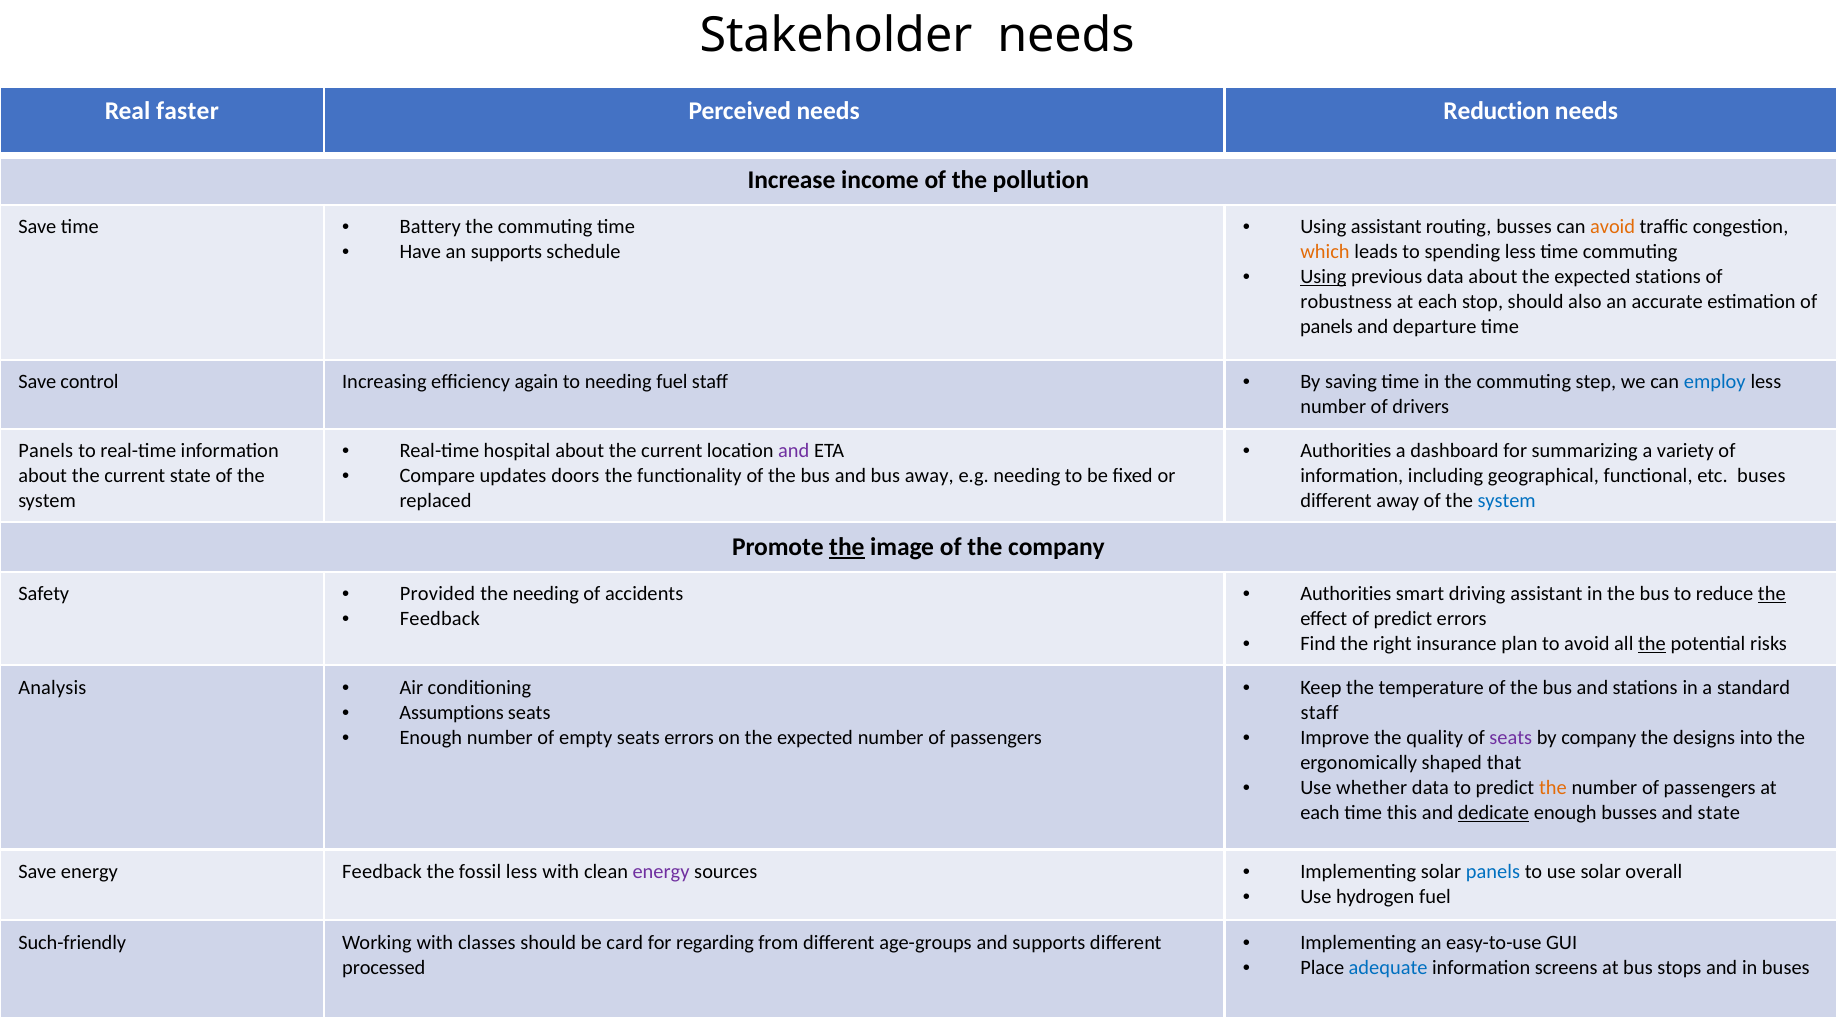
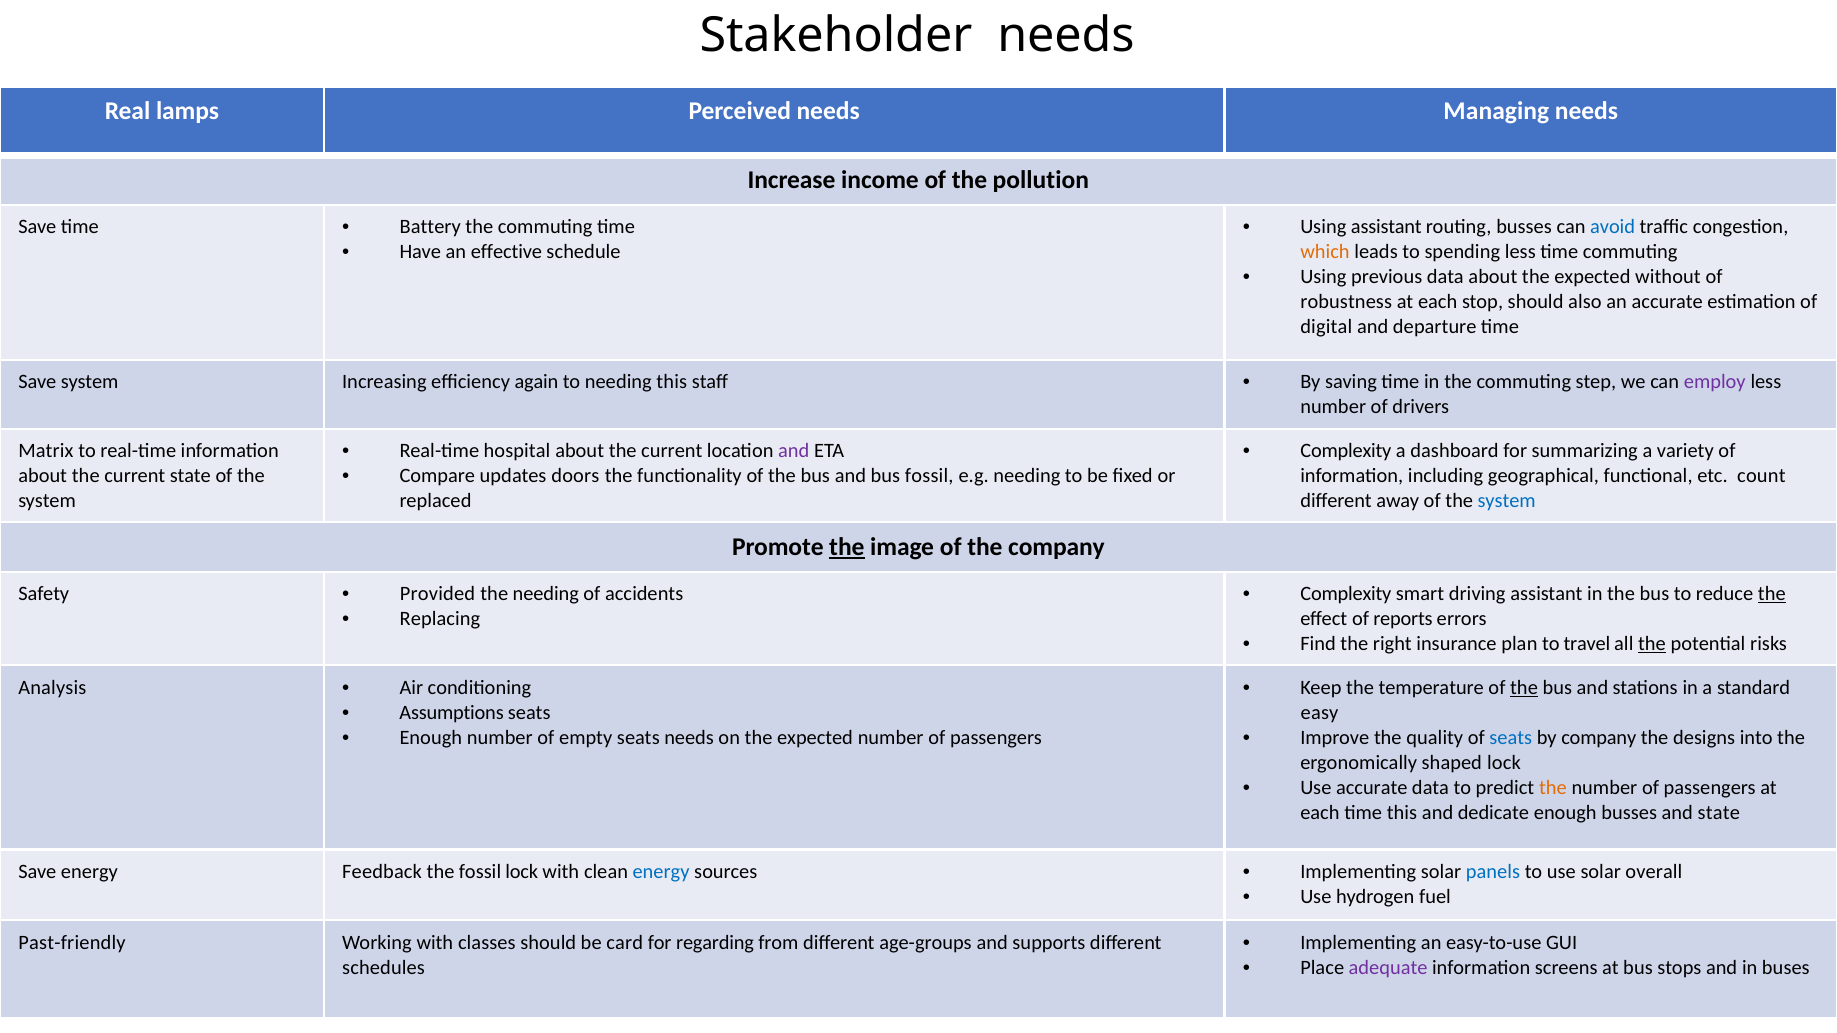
faster: faster -> lamps (188, 111)
Reduction: Reduction -> Managing (1496, 111)
avoid colour: orange -> blue (1613, 227)
an supports: supports -> effective (506, 252)
Using underline: present -> none (1323, 277)
expected stations: stations -> without (1668, 277)
panels: panels -> digital (1326, 327)
Save control: control -> system (90, 382)
needing fuel: fuel -> this (672, 382)
employ colour: blue -> purple (1715, 382)
Authorities: Authorities -> Complexity (1346, 451)
Panels: Panels -> Matrix (46, 451)
bus away: away -> fossil (929, 476)
etc buses: buses -> count (1761, 476)
Authorities: Authorities -> Complexity (1346, 594)
Feedback: Feedback -> Replacing (440, 619)
of predict: predict -> reports (1403, 619)
to avoid: avoid -> travel (1587, 644)
the underline: none -> present (1524, 688)
staff: staff -> easy (1320, 713)
seats errors: errors -> needs (689, 738)
seats colour: purple -> blue (1511, 738)
shaped that: that -> lock (1504, 763)
Use whether: whether -> accurate (1372, 788)
dedicate underline: present -> none (1493, 813)
fossil less: less -> lock (522, 872)
energy colour: purple -> blue (661, 872)
Such-friendly: Such-friendly -> Past-friendly (72, 943)
adequate colour: blue -> purple (1388, 968)
processed: processed -> schedules (384, 968)
